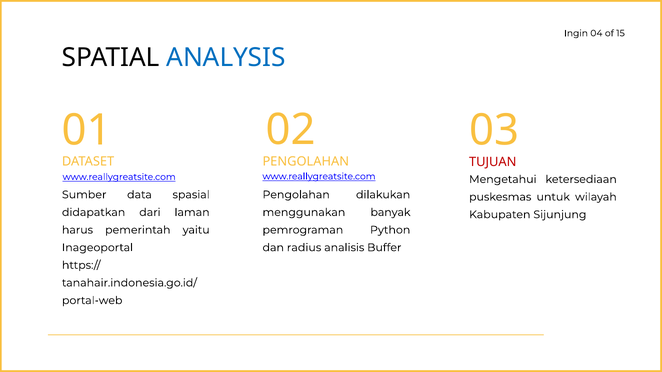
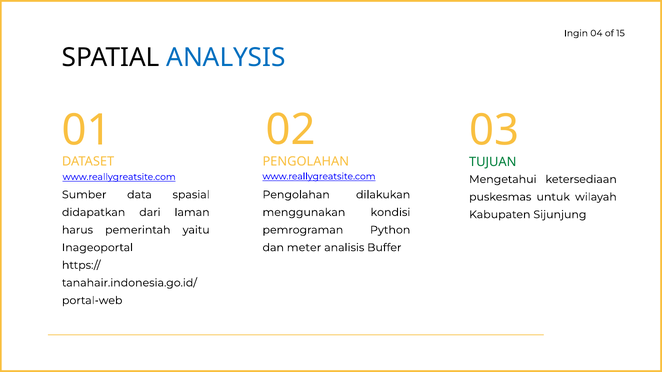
TUJUAN colour: red -> green (493, 162)
banyak: banyak -> kondisi (390, 213)
radius: radius -> meter (304, 248)
